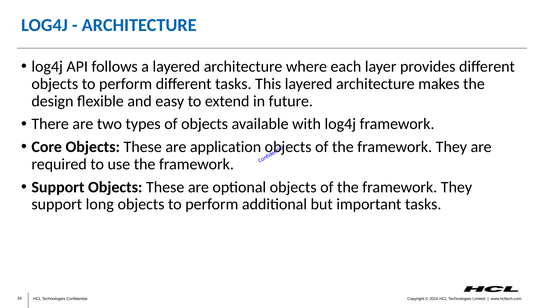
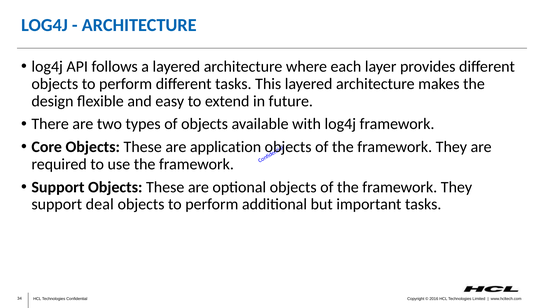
long: long -> deal (100, 204)
